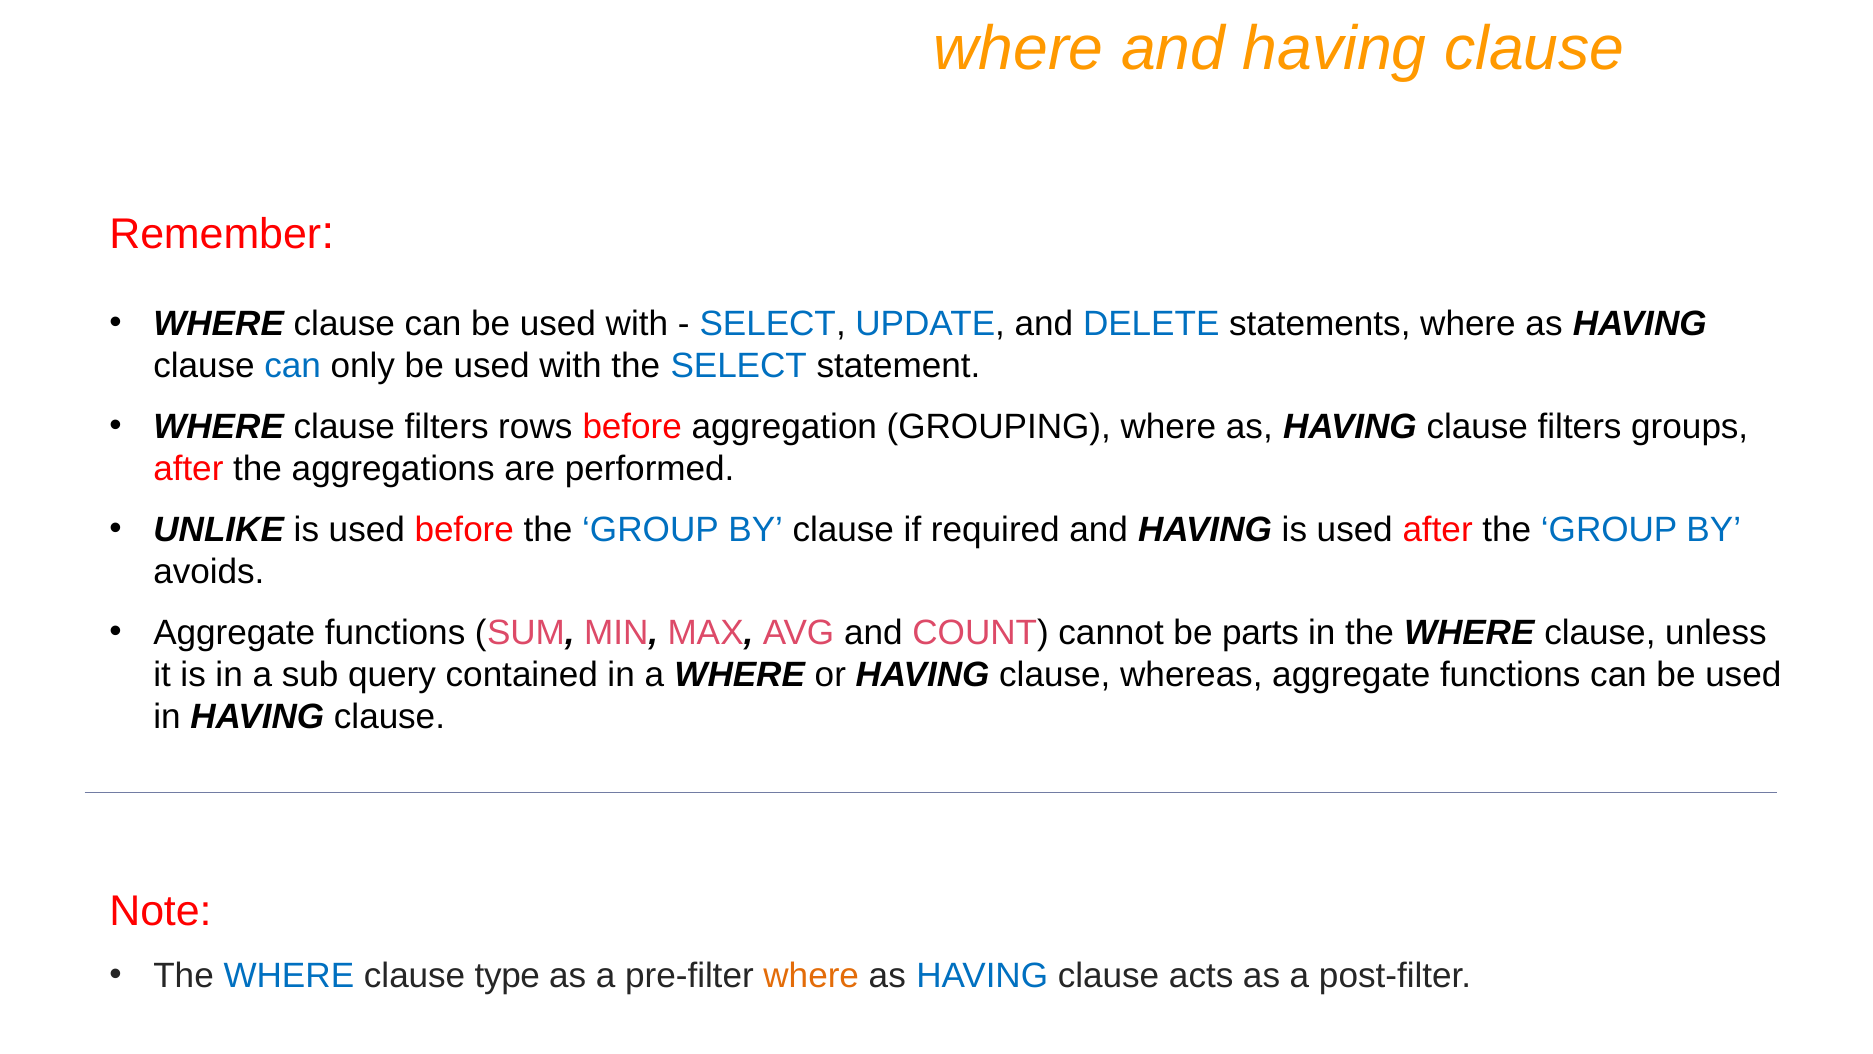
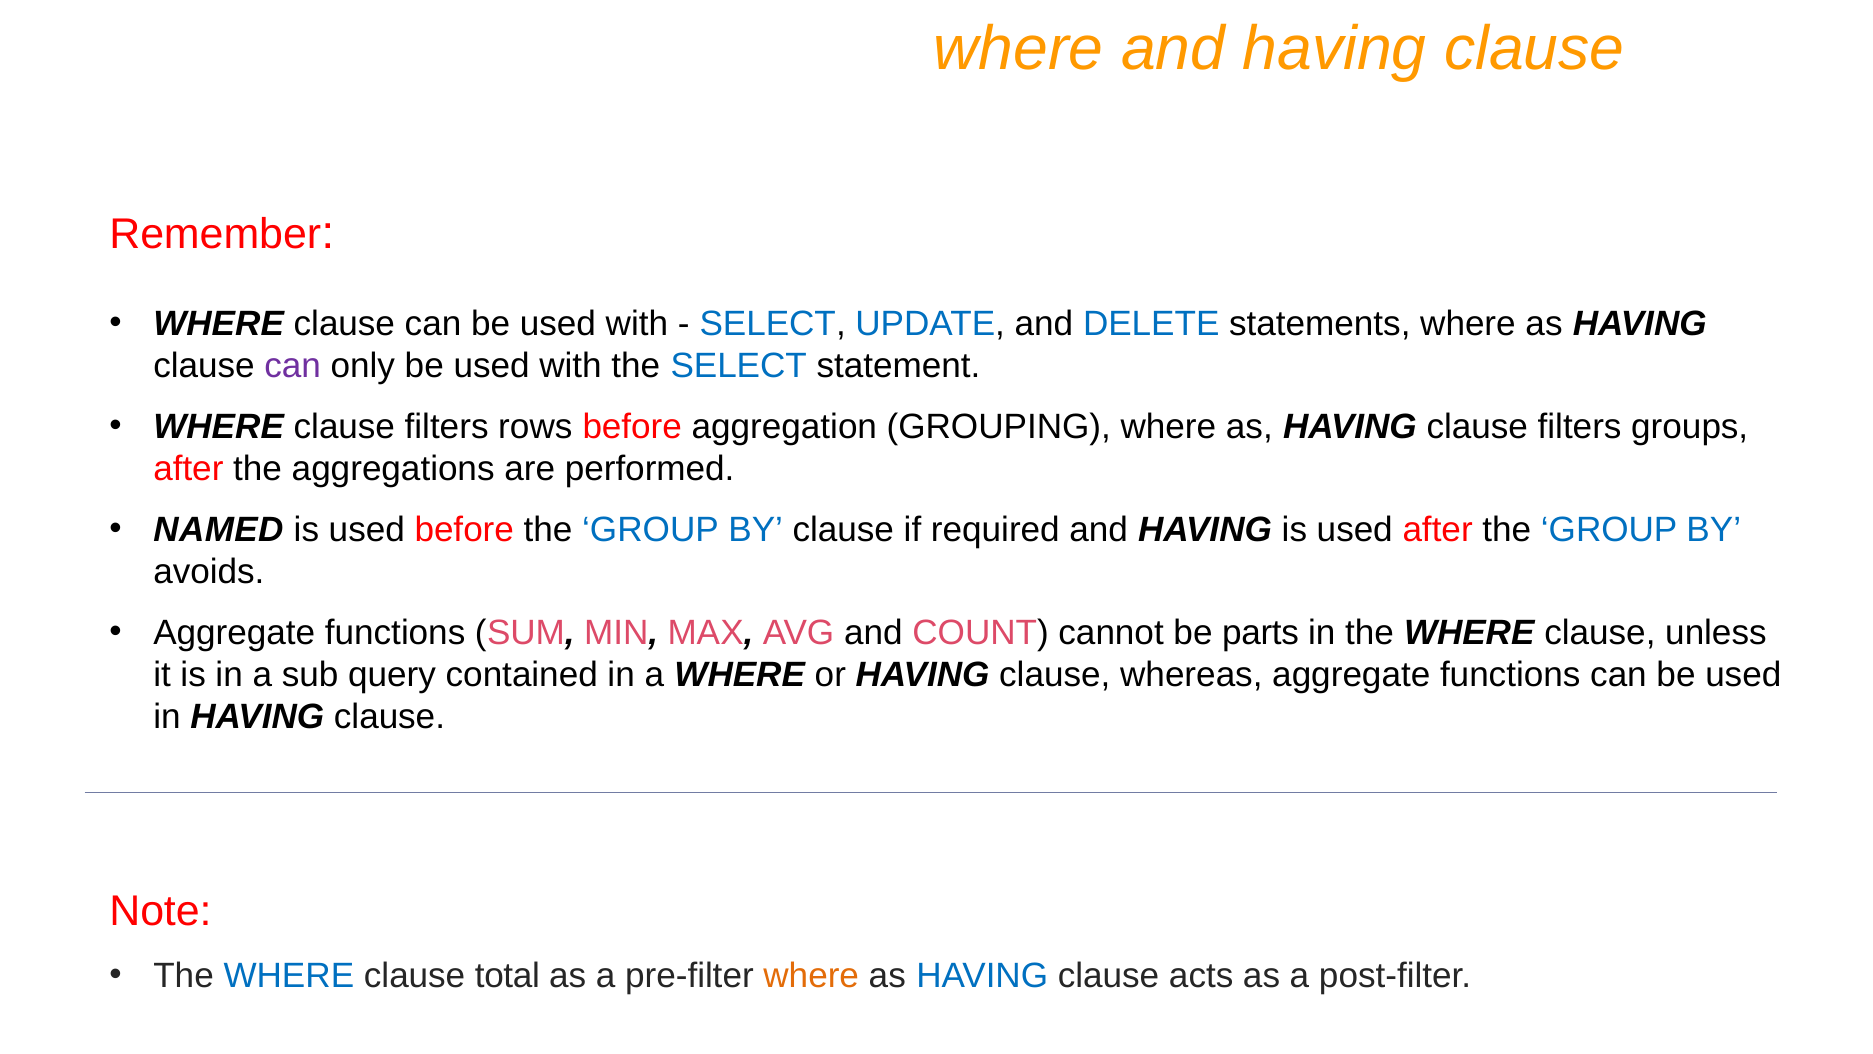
can colour: blue -> purple (293, 366)
UNLIKE: UNLIKE -> NAMED (218, 530)
type: type -> total (507, 975)
